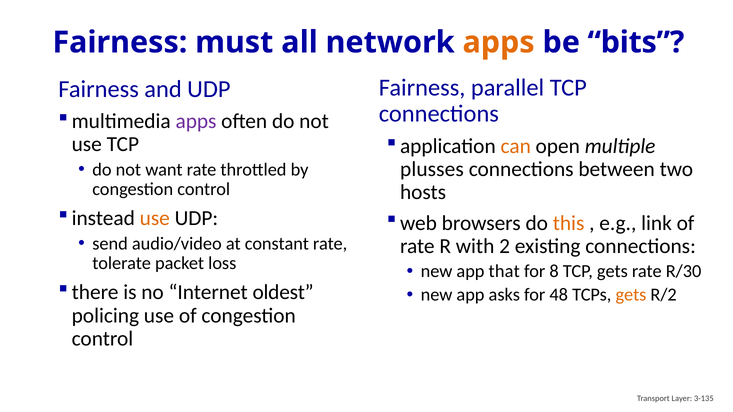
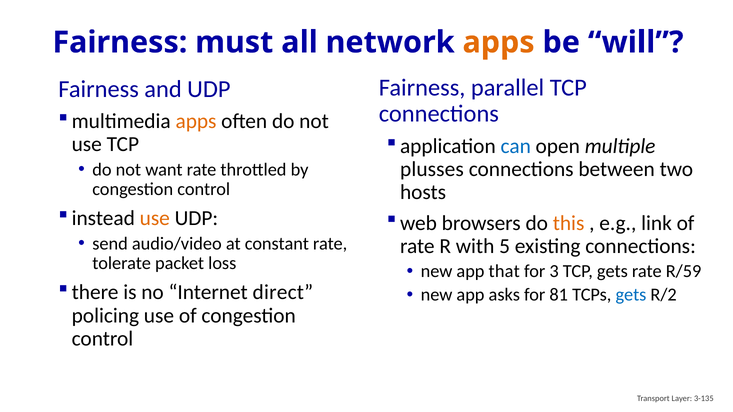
bits: bits -> will (636, 42)
apps colour: purple -> orange (196, 121)
can colour: orange -> blue (516, 146)
2: 2 -> 5 (505, 246)
8: 8 -> 3 (554, 271)
R/30: R/30 -> R/59 (684, 271)
oldest: oldest -> direct (283, 293)
48: 48 -> 81 (559, 295)
gets colour: orange -> blue (631, 295)
